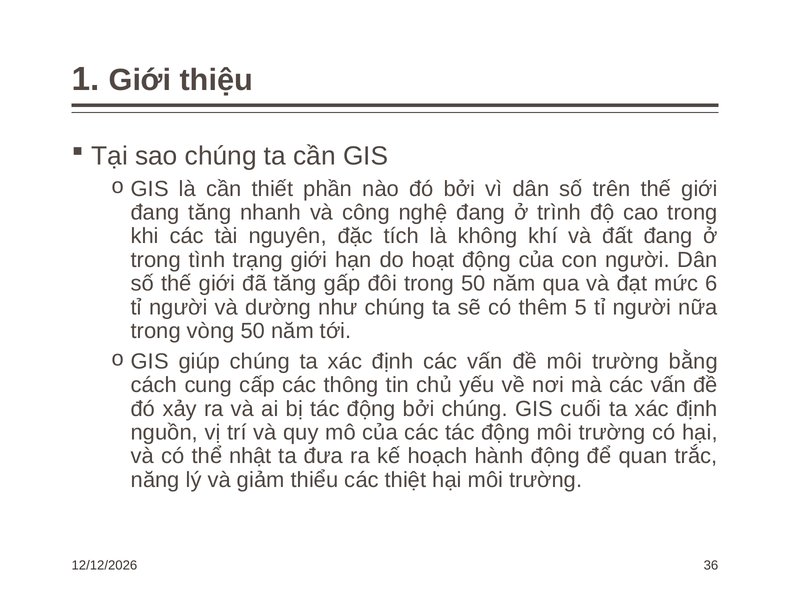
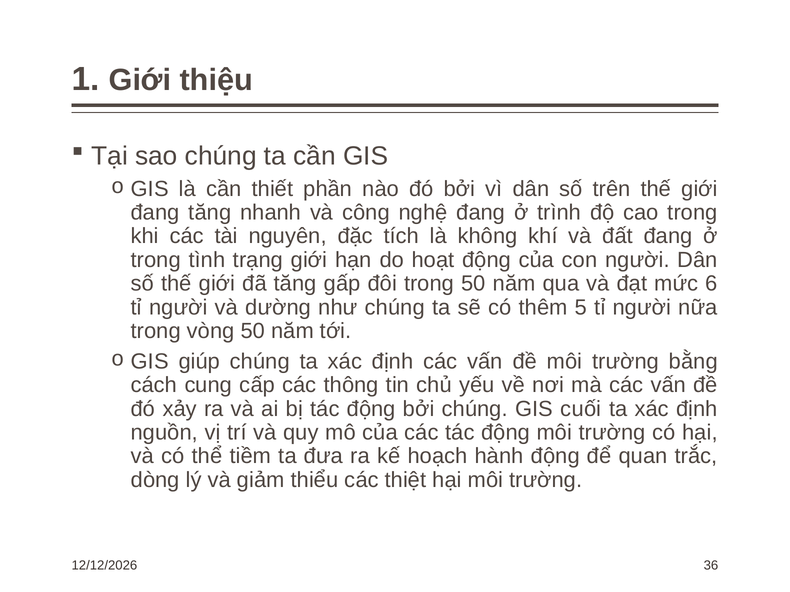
nhật: nhật -> tiềm (250, 457)
năng: năng -> dòng (155, 480)
